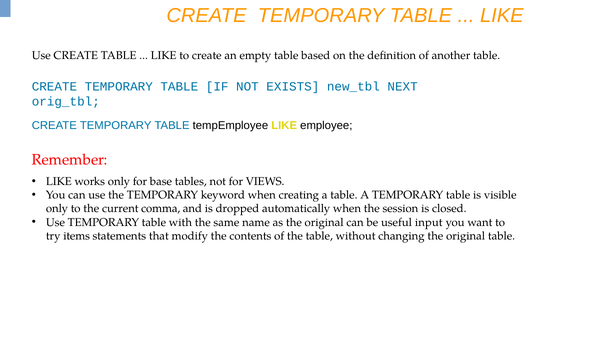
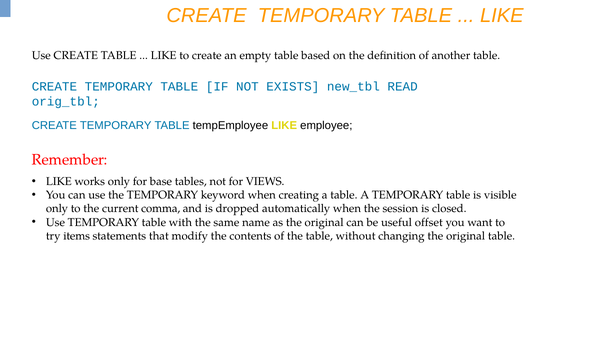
NEXT: NEXT -> READ (403, 86)
input: input -> offset (429, 222)
